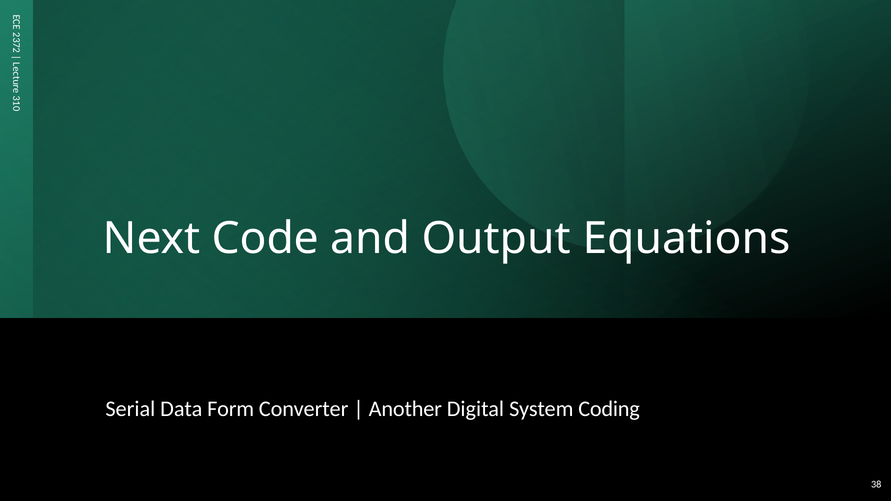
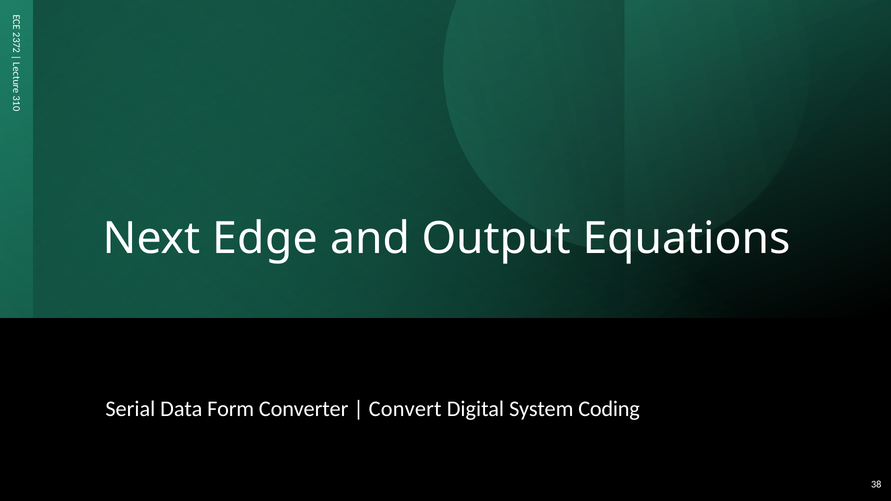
Code: Code -> Edge (265, 239)
Another: Another -> Convert (405, 409)
